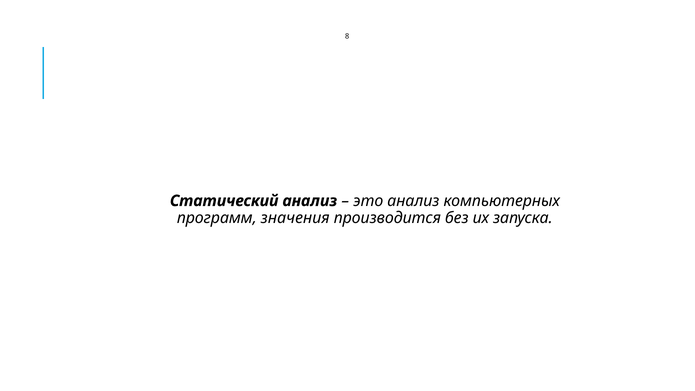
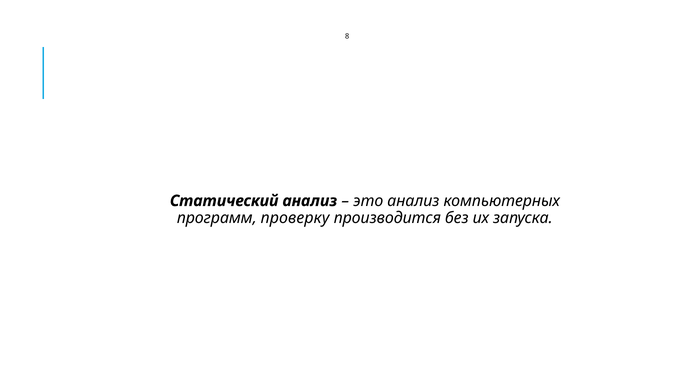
значения: значения -> проверку (295, 218)
